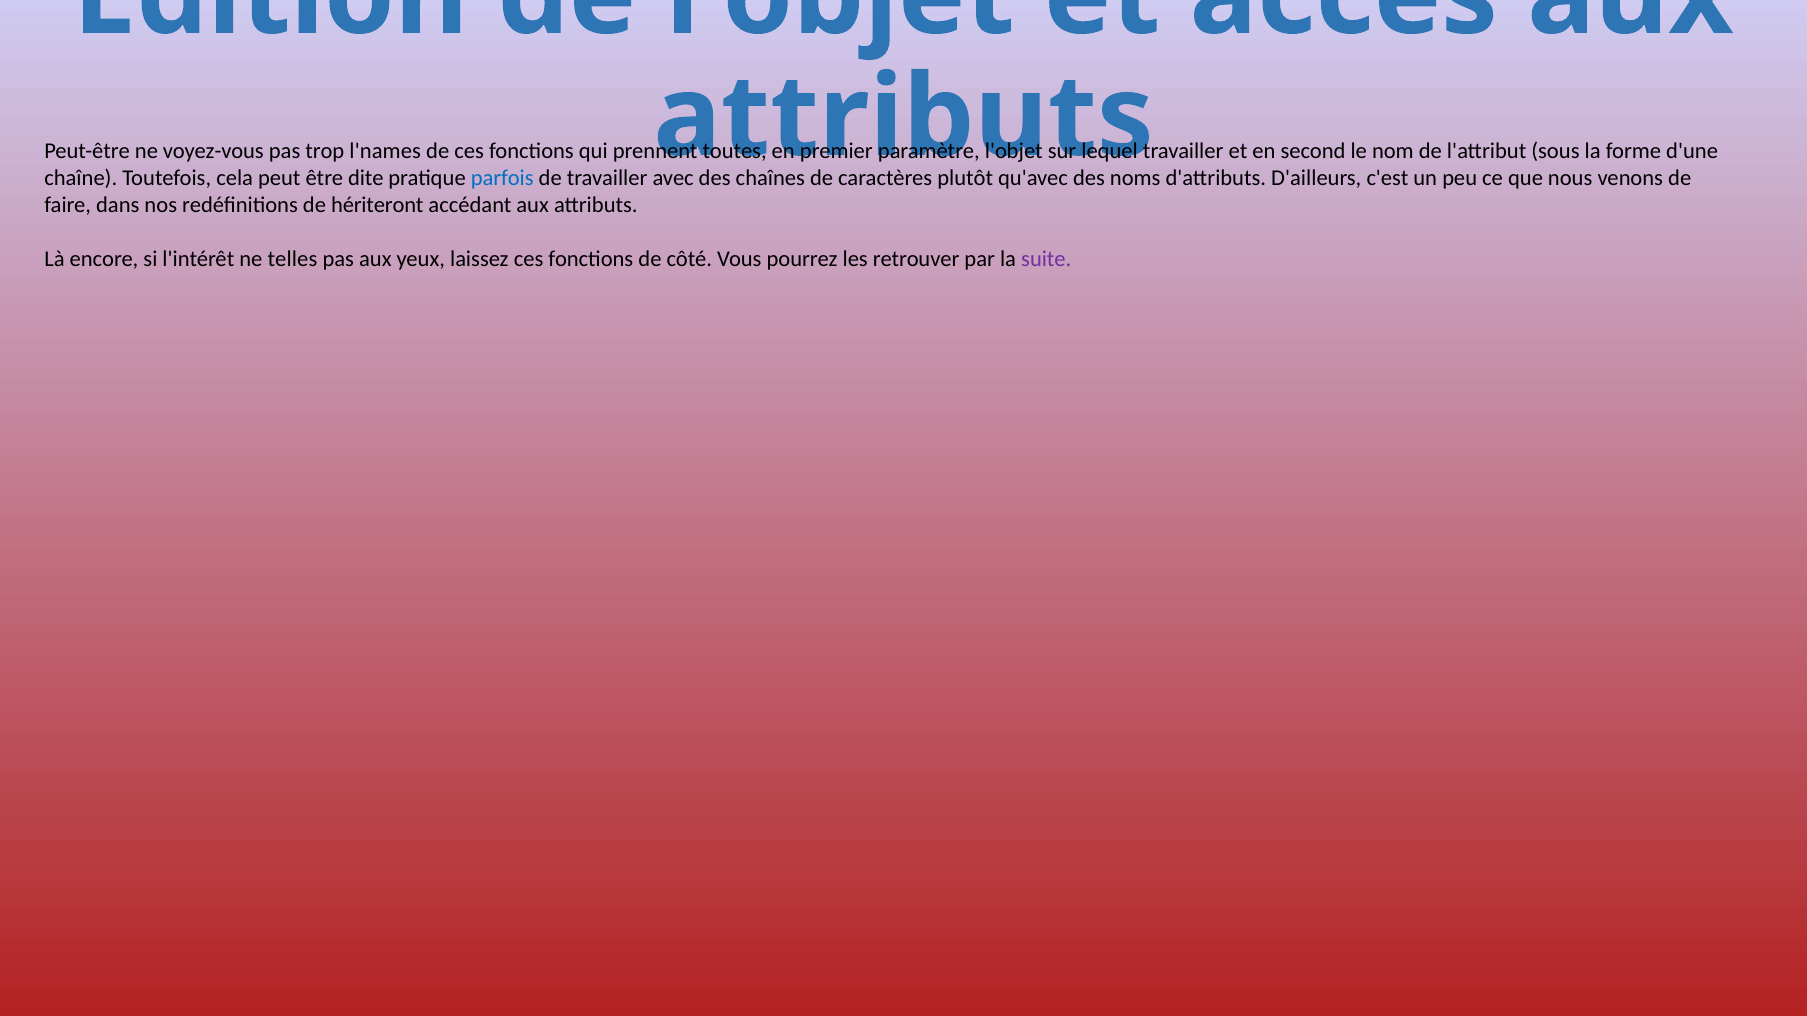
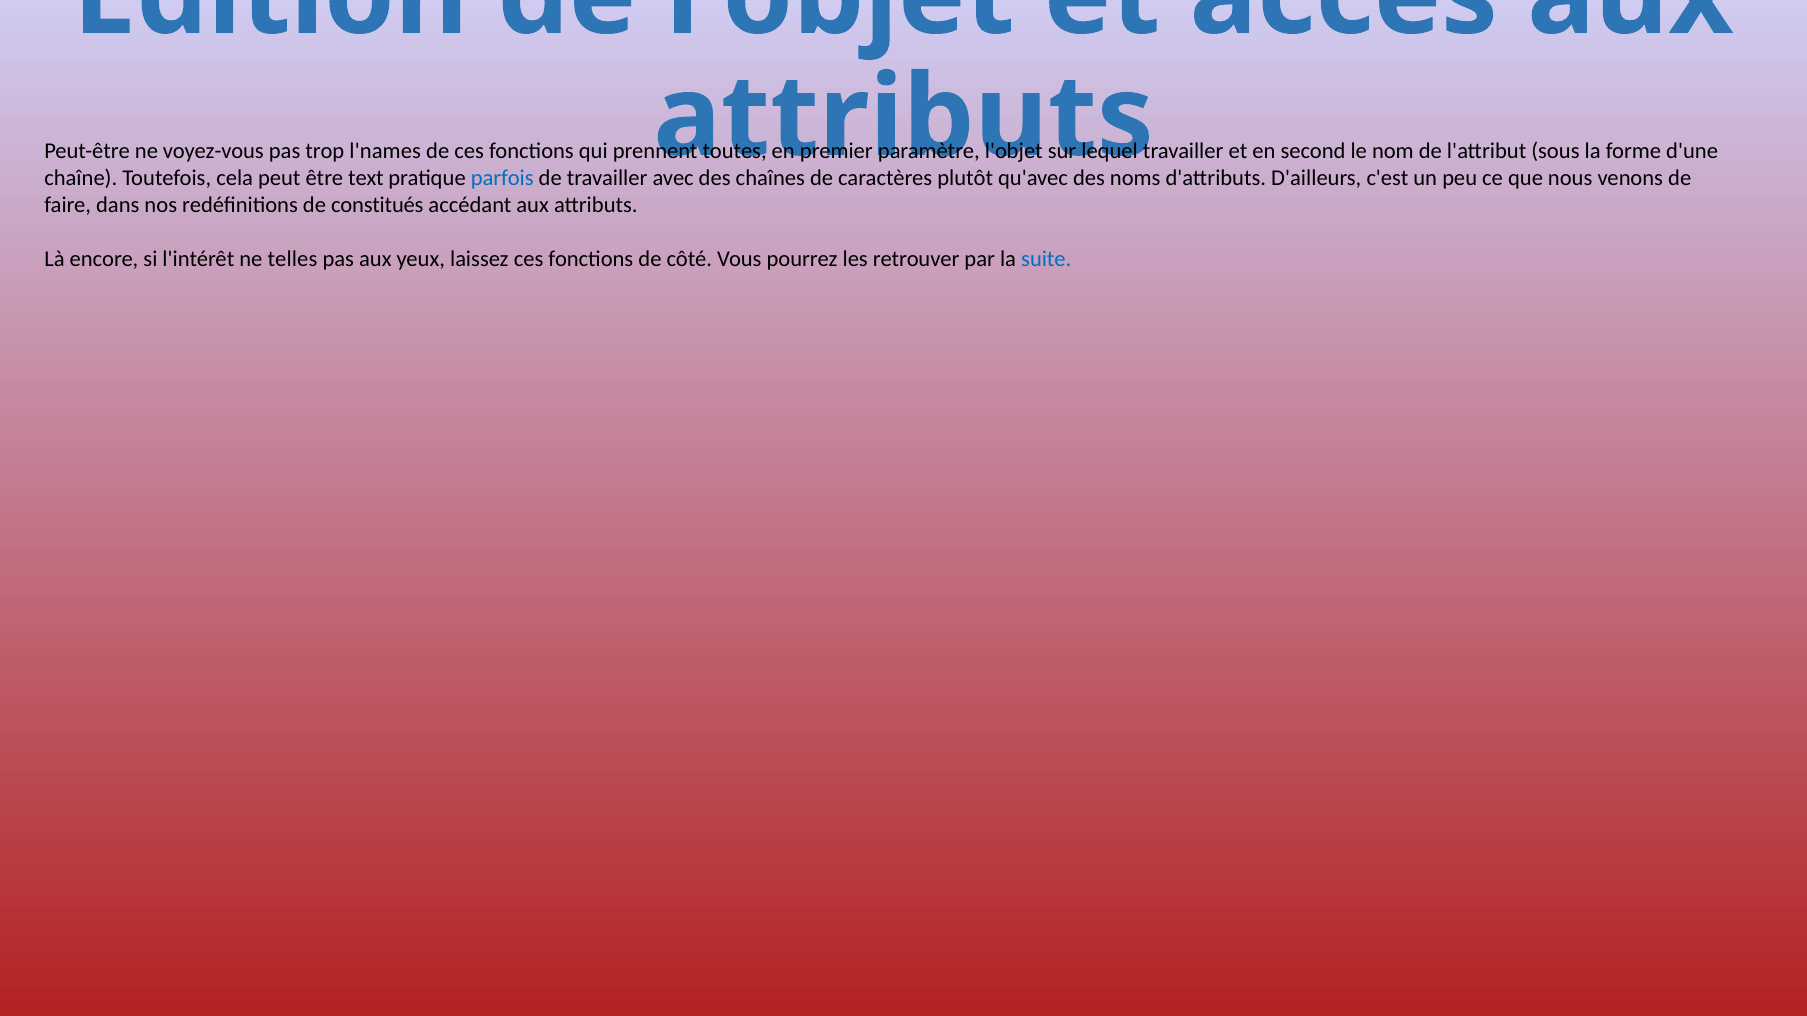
dite: dite -> text (366, 178)
hériteront: hériteront -> constitués (377, 205)
suite colour: purple -> blue (1046, 259)
